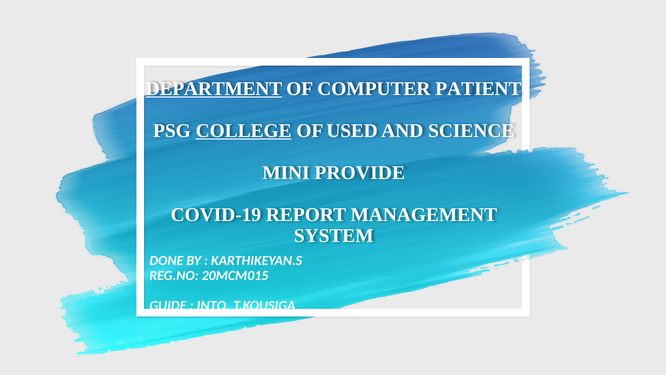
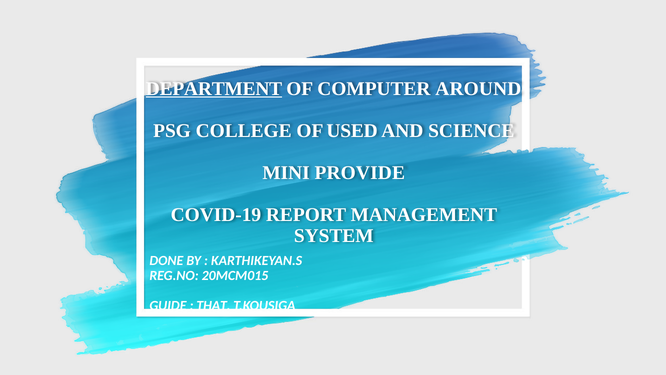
PATIENT: PATIENT -> AROUND (478, 89)
COLLEGE underline: present -> none (244, 131)
INTO: INTO -> THAT (213, 306)
